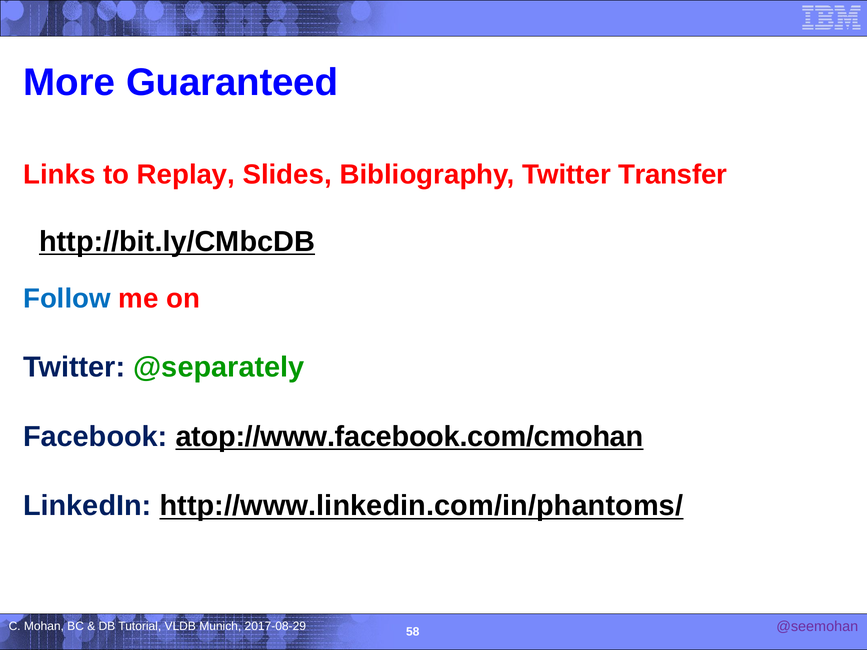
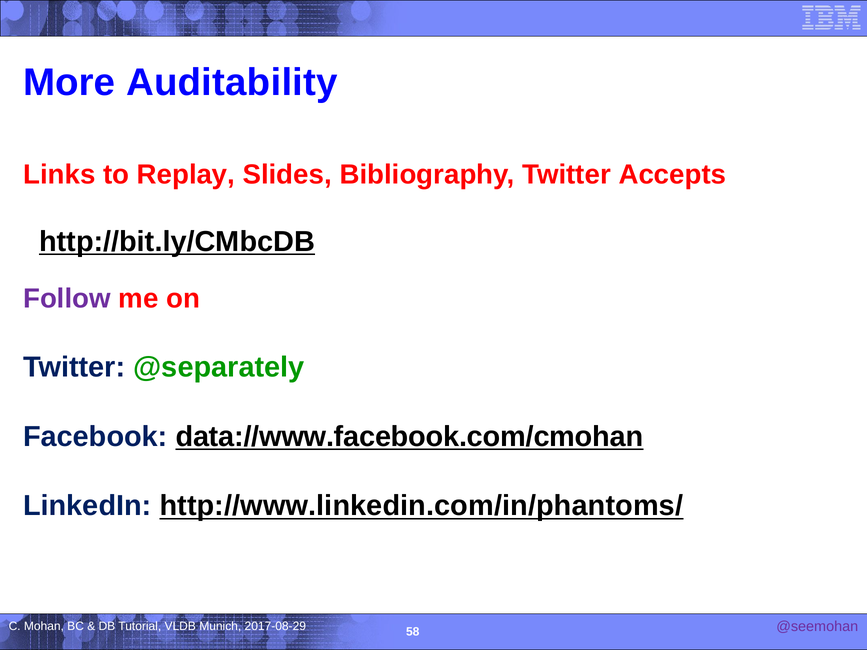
Guaranteed: Guaranteed -> Auditability (232, 83)
Transfer: Transfer -> Accepts (672, 175)
Follow colour: blue -> purple (67, 299)
atop://www.facebook.com/cmohan: atop://www.facebook.com/cmohan -> data://www.facebook.com/cmohan (409, 437)
